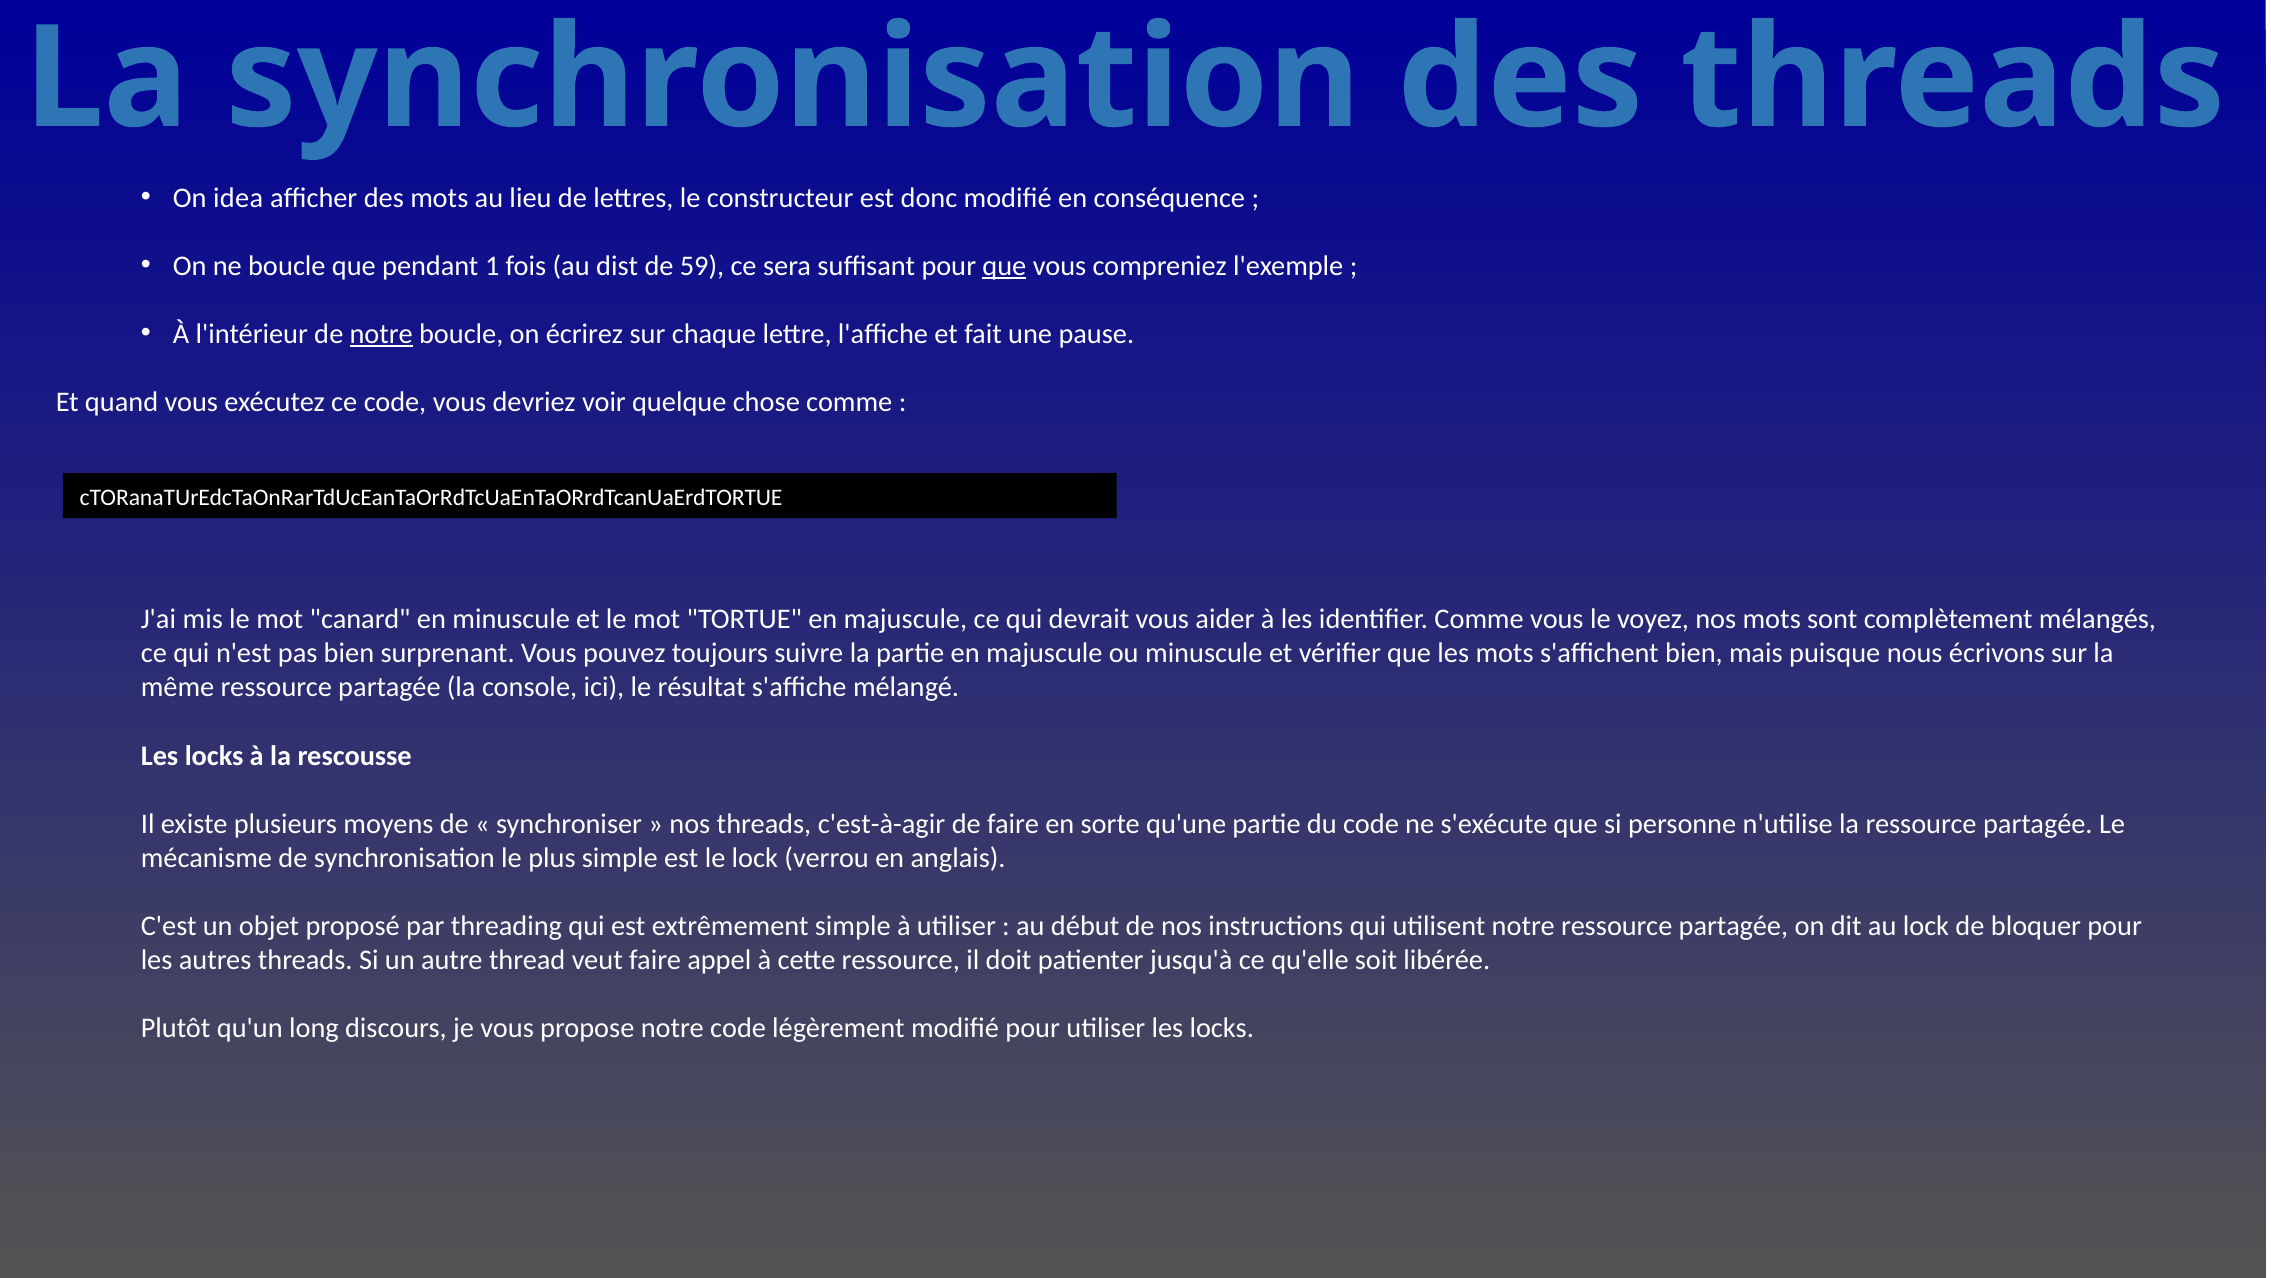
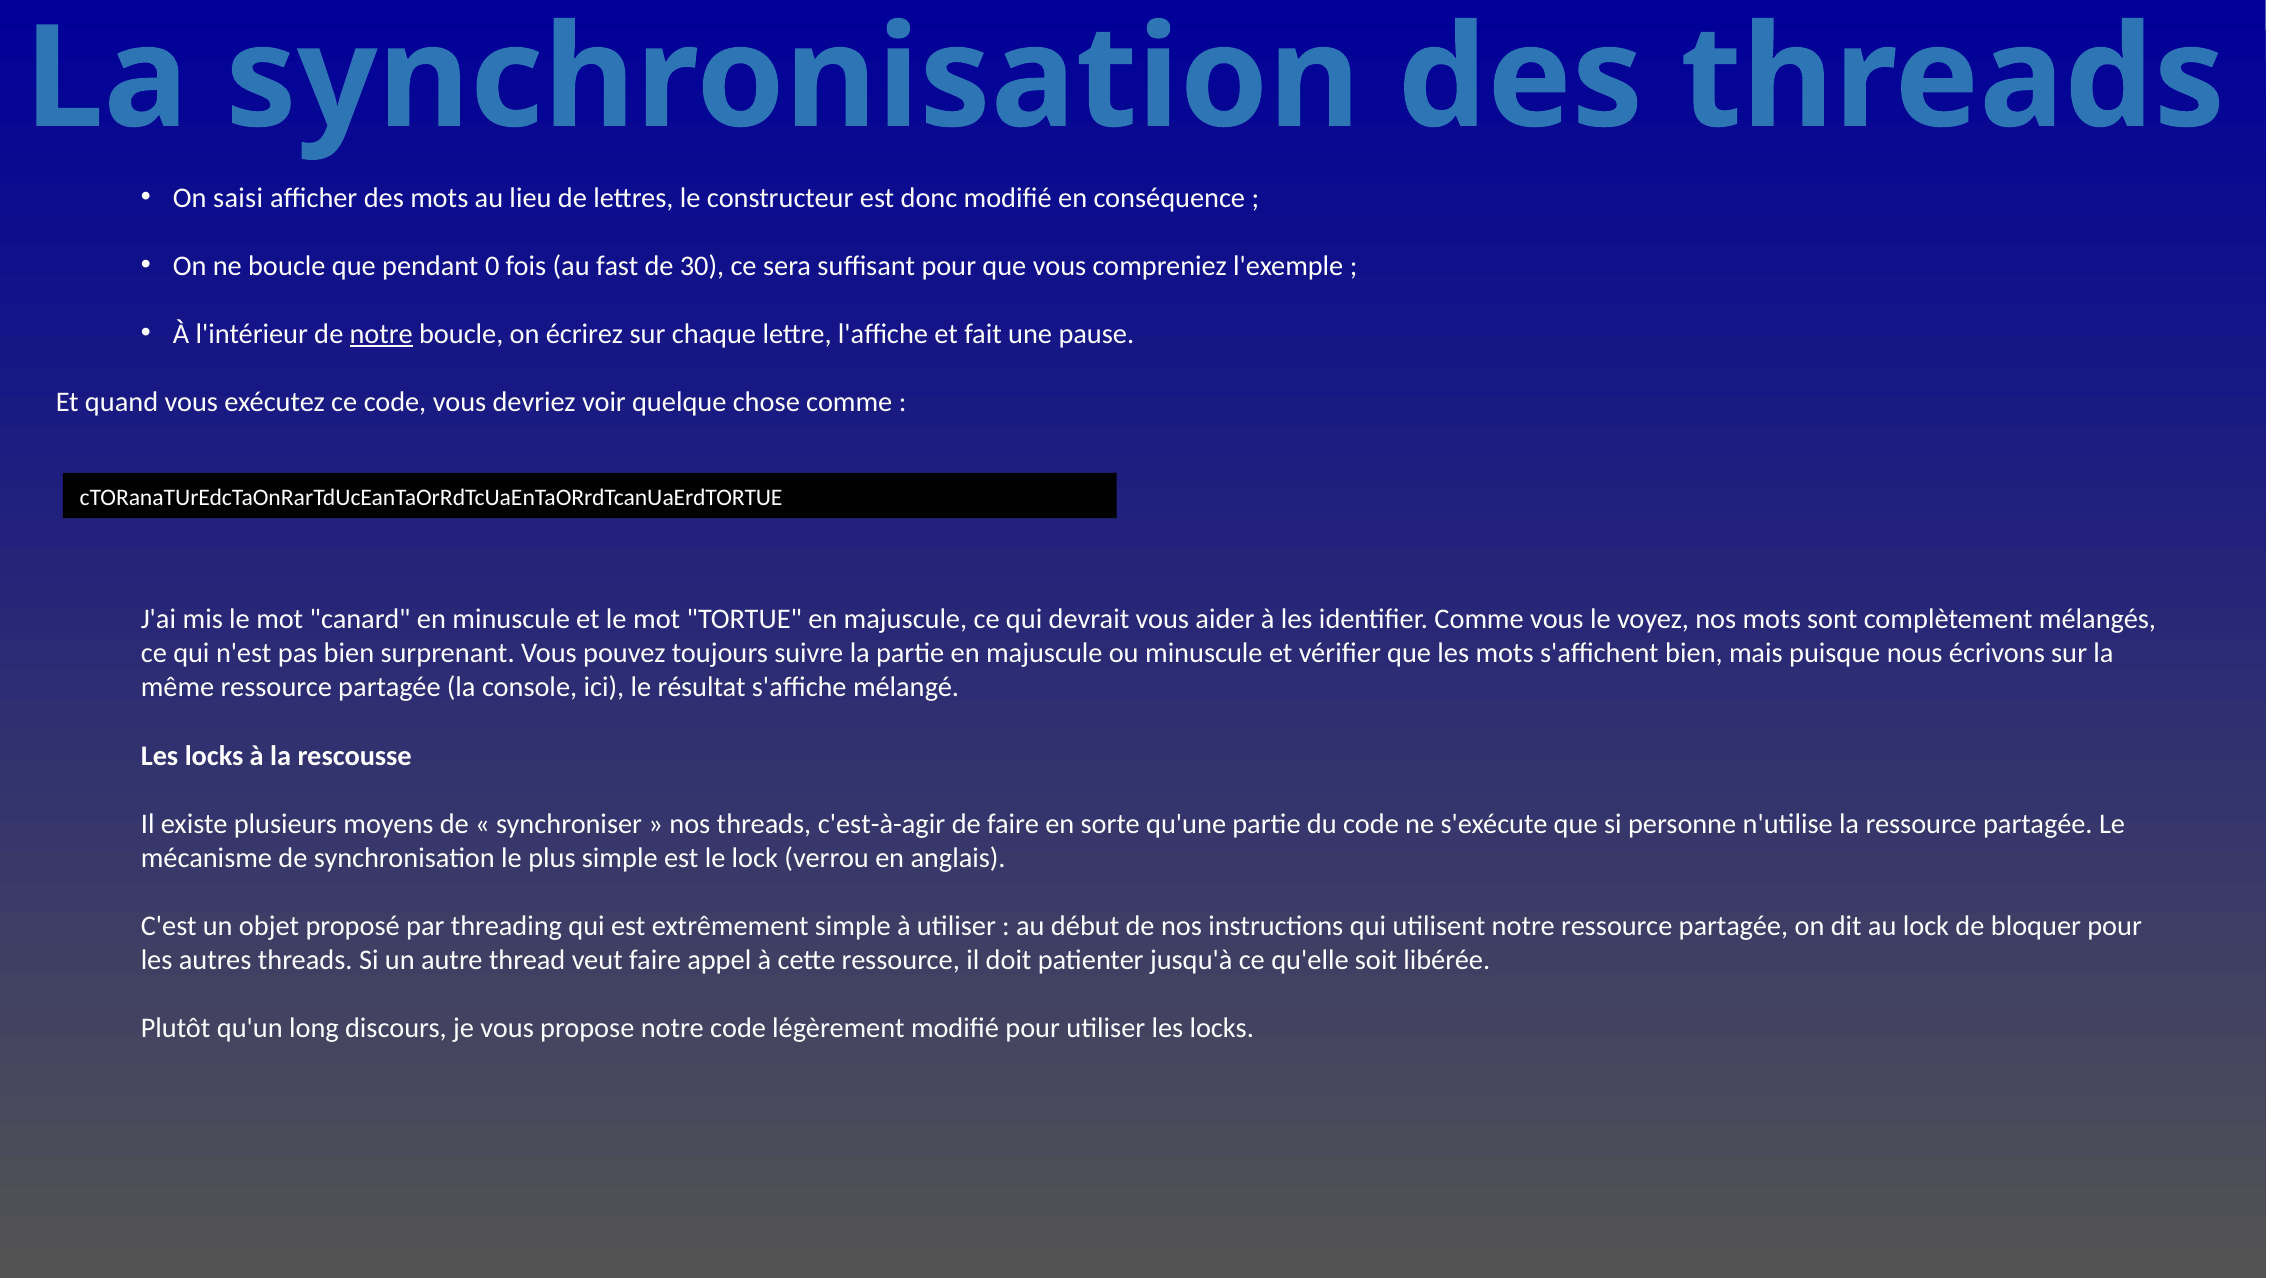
idea: idea -> saisi (238, 198)
1: 1 -> 0 (492, 266)
dist: dist -> fast (617, 266)
59: 59 -> 30 (702, 266)
que underline: present -> none (1004, 266)
